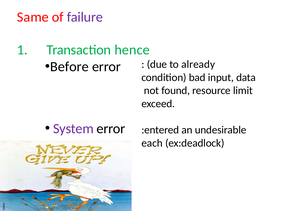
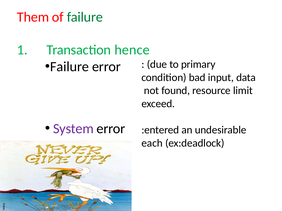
Same: Same -> Them (33, 17)
failure colour: purple -> green (85, 17)
Before: Before -> Failure (69, 67)
already: already -> primary (198, 64)
